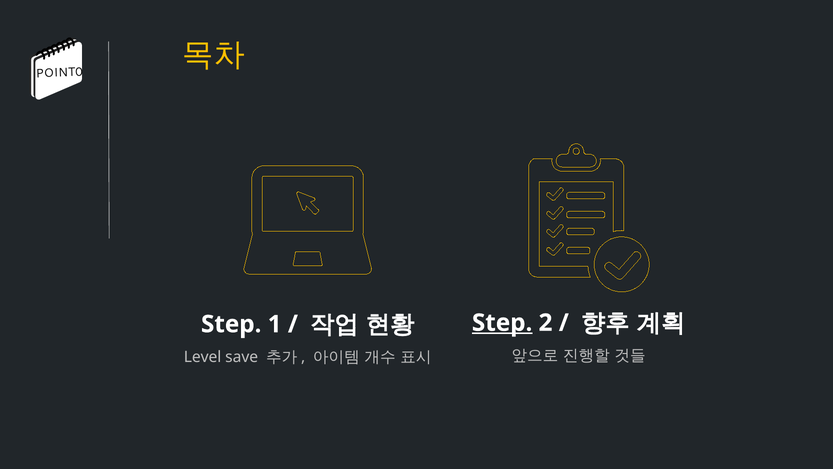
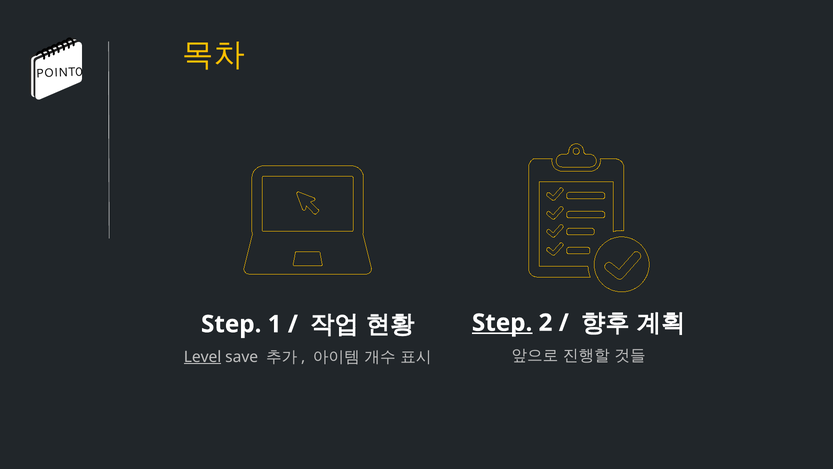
Level underline: none -> present (203, 357)
